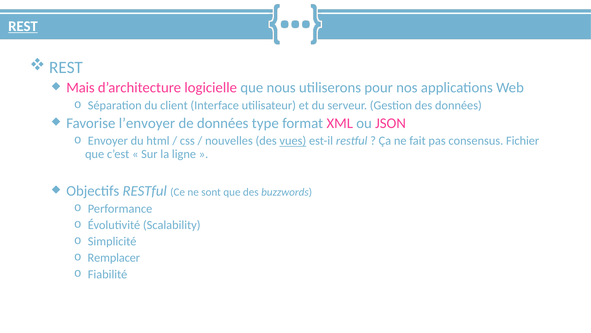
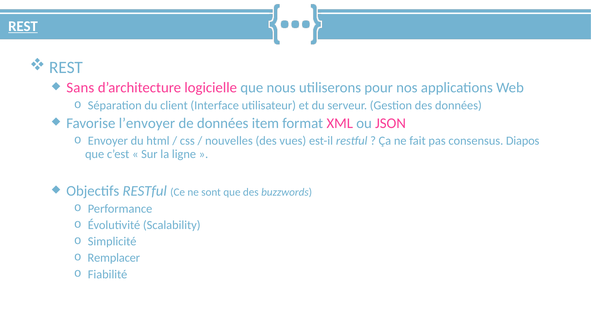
Mais: Mais -> Sans (80, 88)
type: type -> item (265, 123)
vues underline: present -> none (293, 141)
Fichier: Fichier -> Diapos (523, 141)
